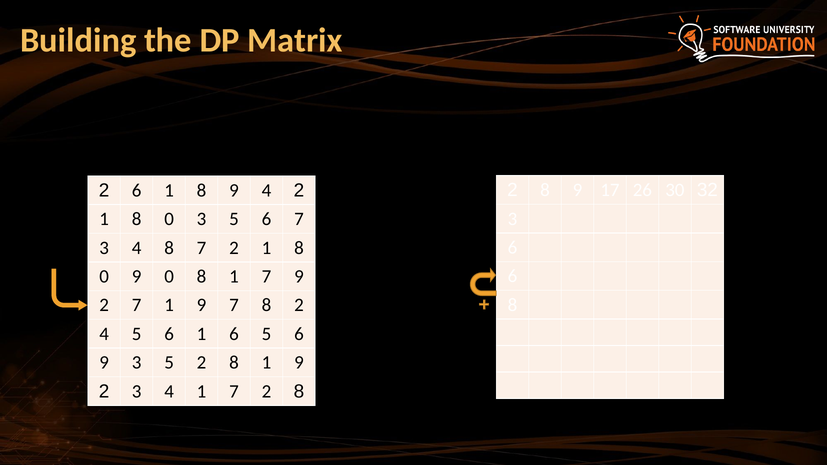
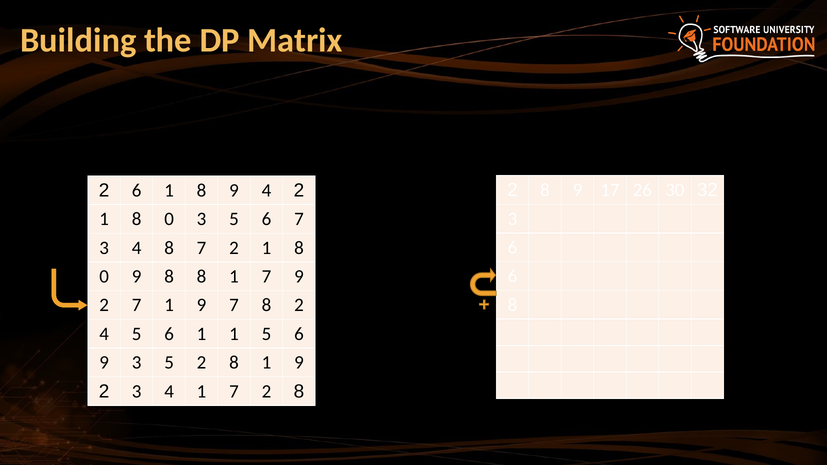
9 0: 0 -> 8 (169, 277)
1 6: 6 -> 1 (234, 334)
